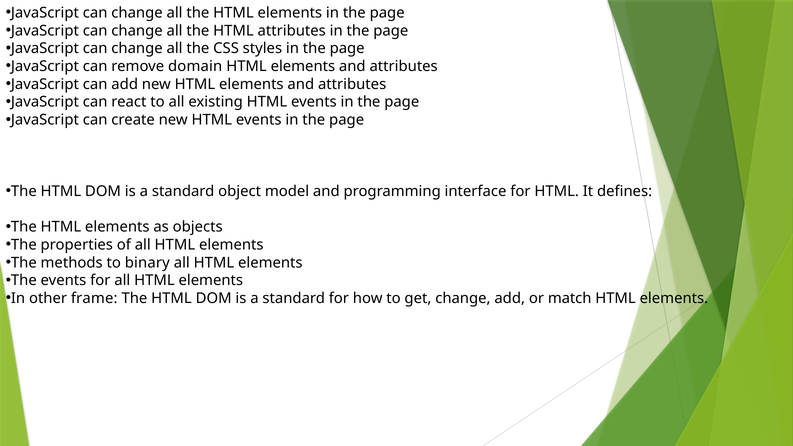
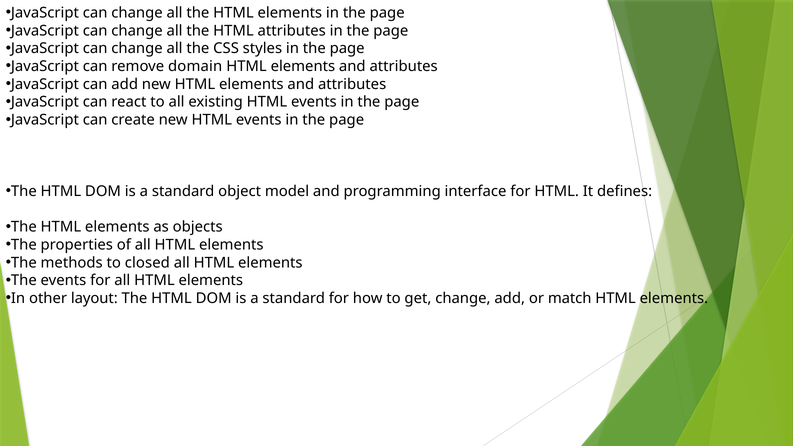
binary: binary -> closed (147, 263)
frame: frame -> layout (94, 298)
